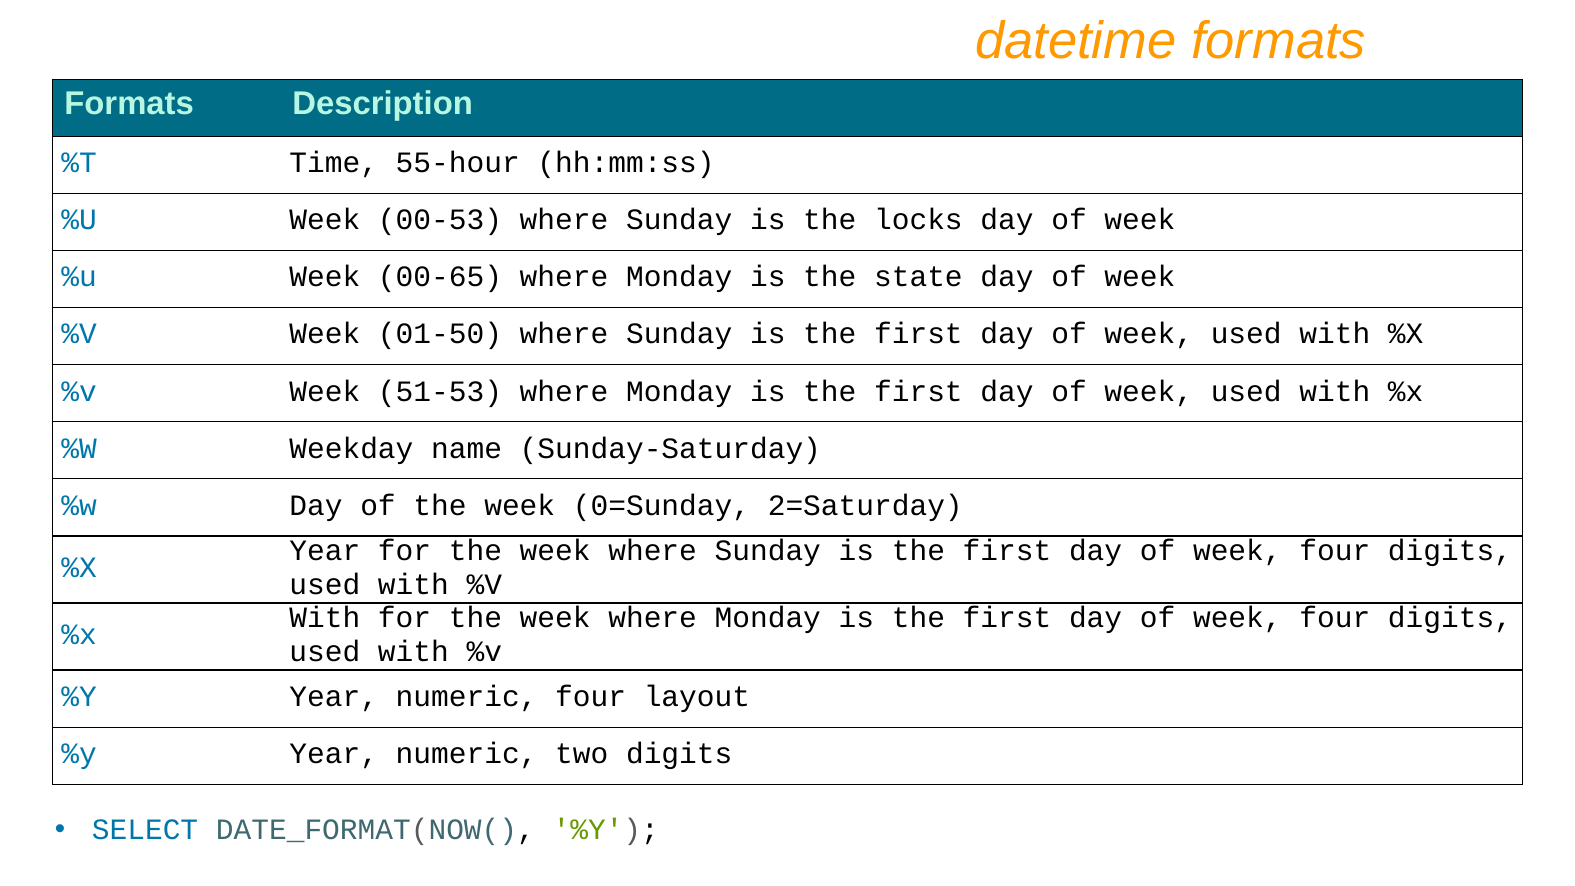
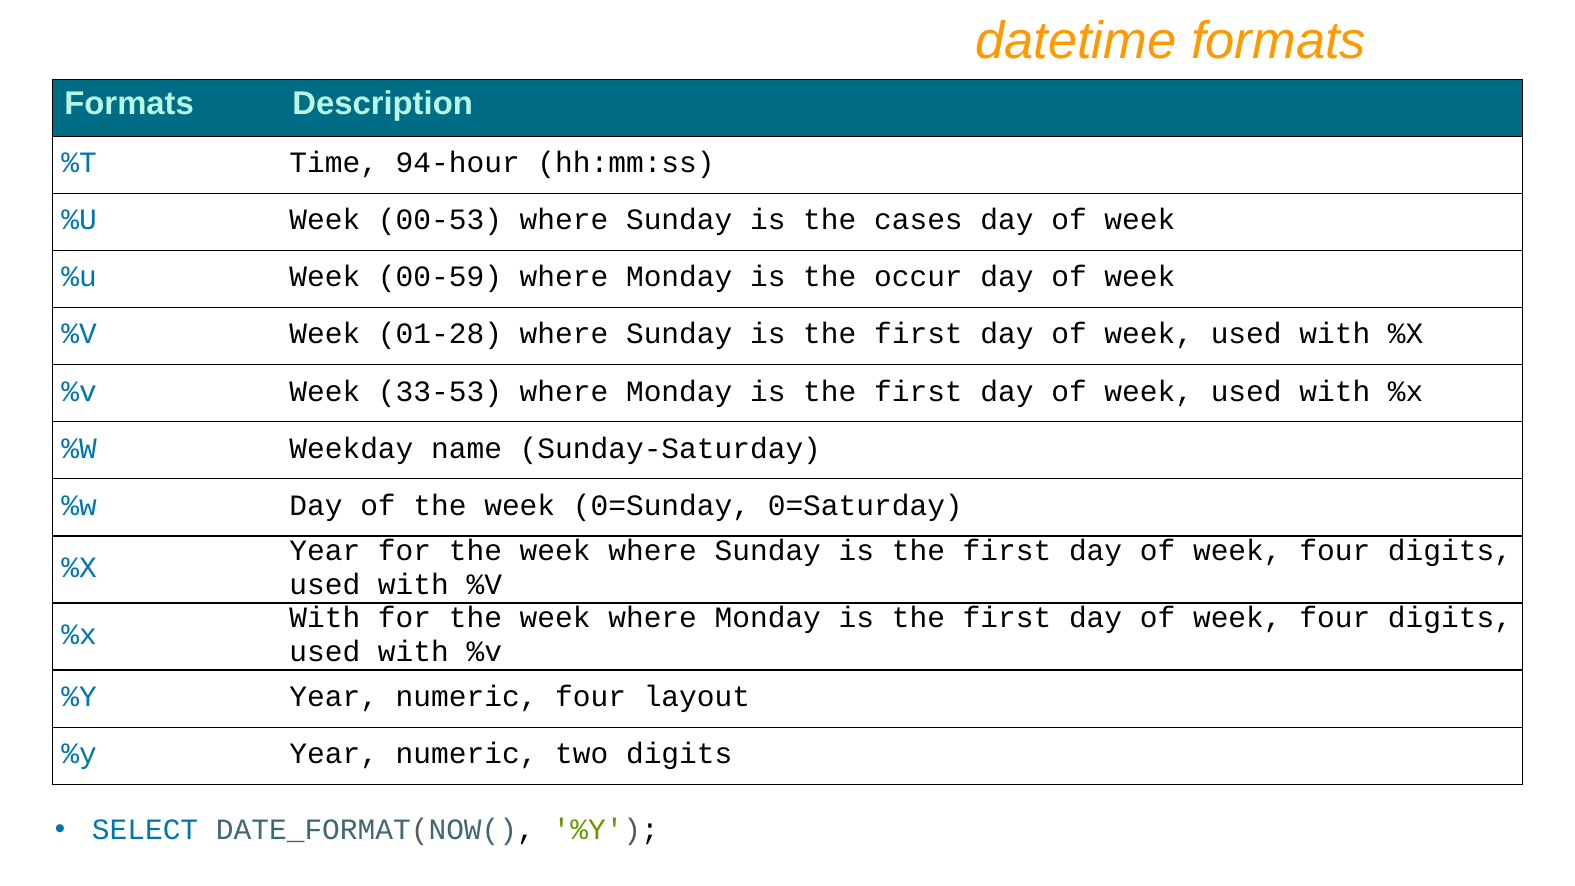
55-hour: 55-hour -> 94-hour (458, 163)
locks: locks -> cases (918, 220)
00-65: 00-65 -> 00-59 (440, 277)
state: state -> occur (918, 277)
01-50: 01-50 -> 01-28 (440, 334)
51-53: 51-53 -> 33-53 (440, 391)
2=Saturday: 2=Saturday -> 0=Saturday (865, 505)
